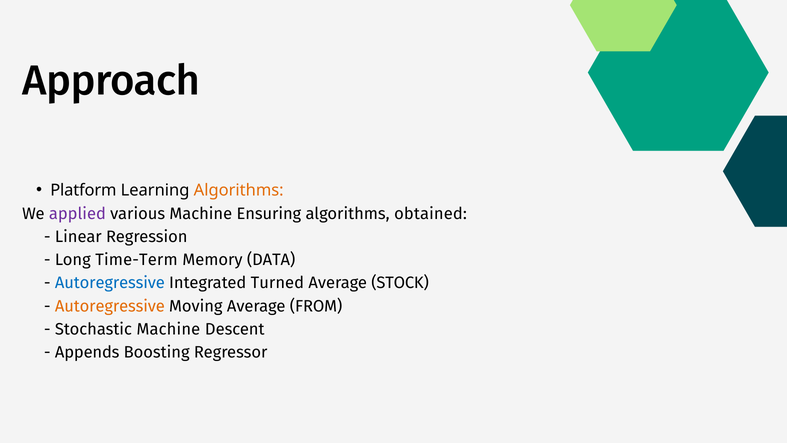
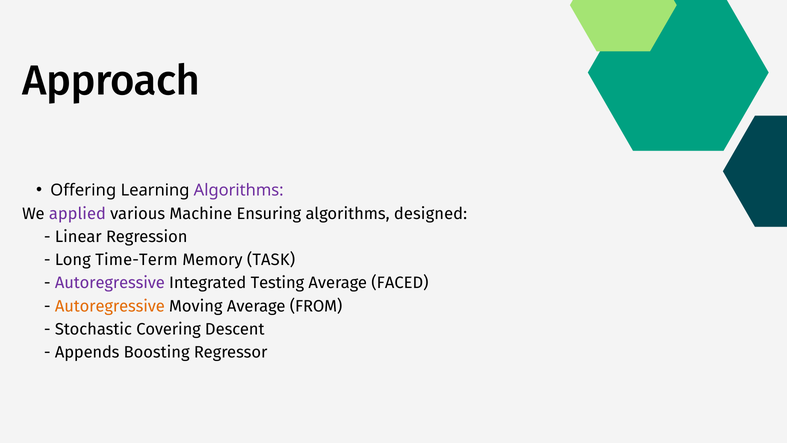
Platform: Platform -> Offering (83, 190)
Algorithms colour: orange -> purple (239, 190)
obtained: obtained -> designed (431, 213)
DATA: DATA -> TASK (271, 260)
Autoregressive colour: blue -> purple (110, 283)
Turned: Turned -> Testing (277, 283)
STOCK: STOCK -> FACED (400, 283)
Stochastic Machine: Machine -> Covering (169, 329)
